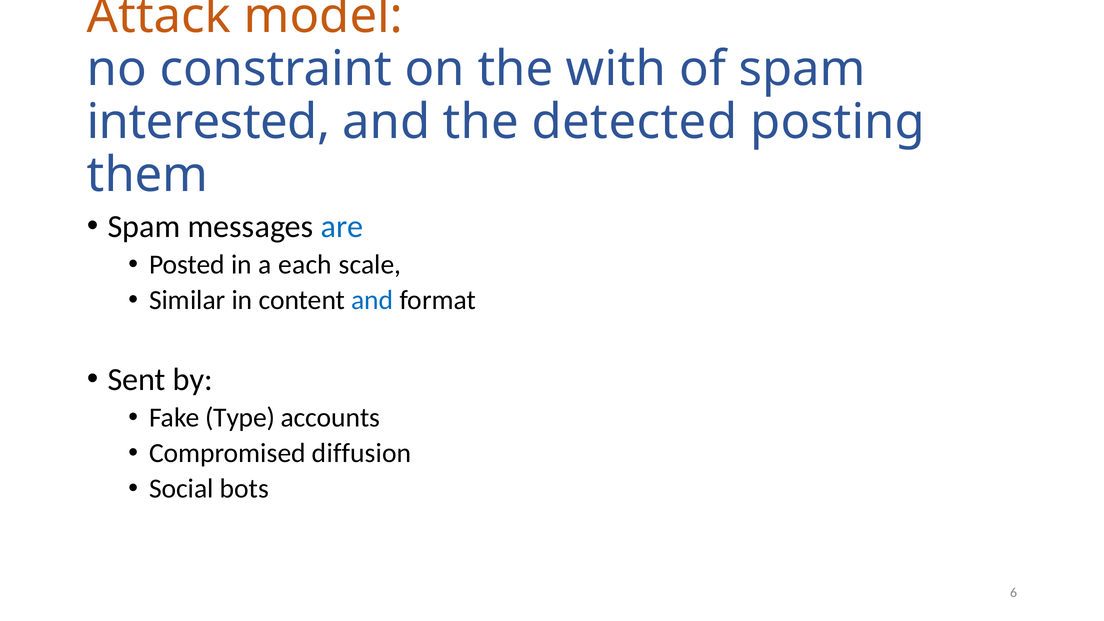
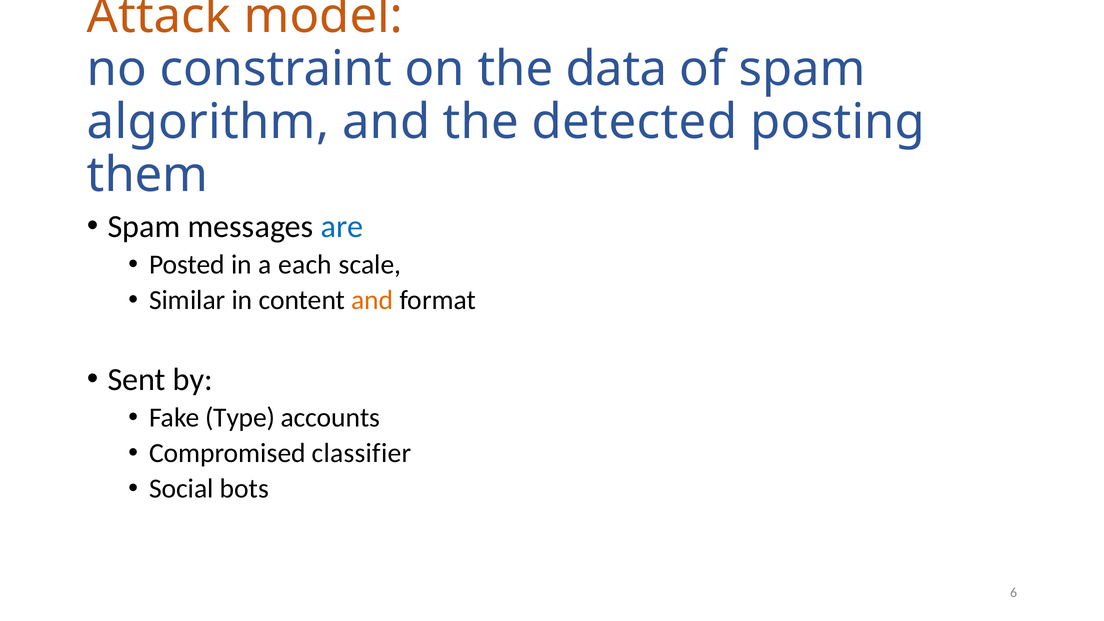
with: with -> data (617, 69)
interested: interested -> algorithm (208, 122)
and colour: blue -> orange (372, 300)
diffusion: diffusion -> classifier (362, 453)
